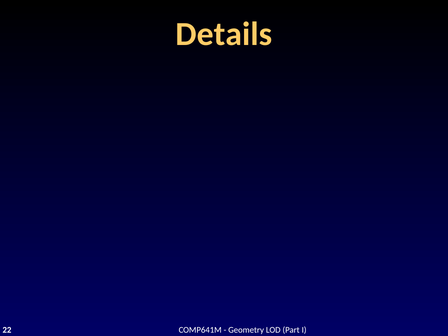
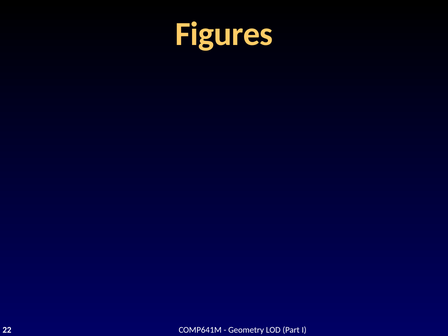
Details: Details -> Figures (224, 34)
